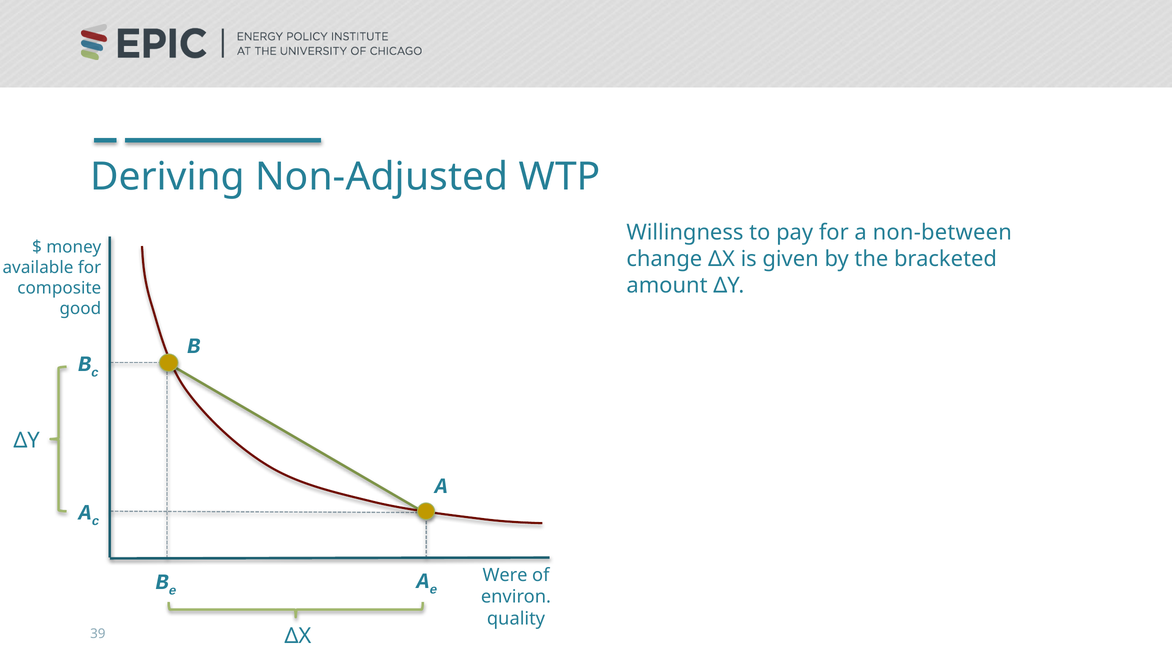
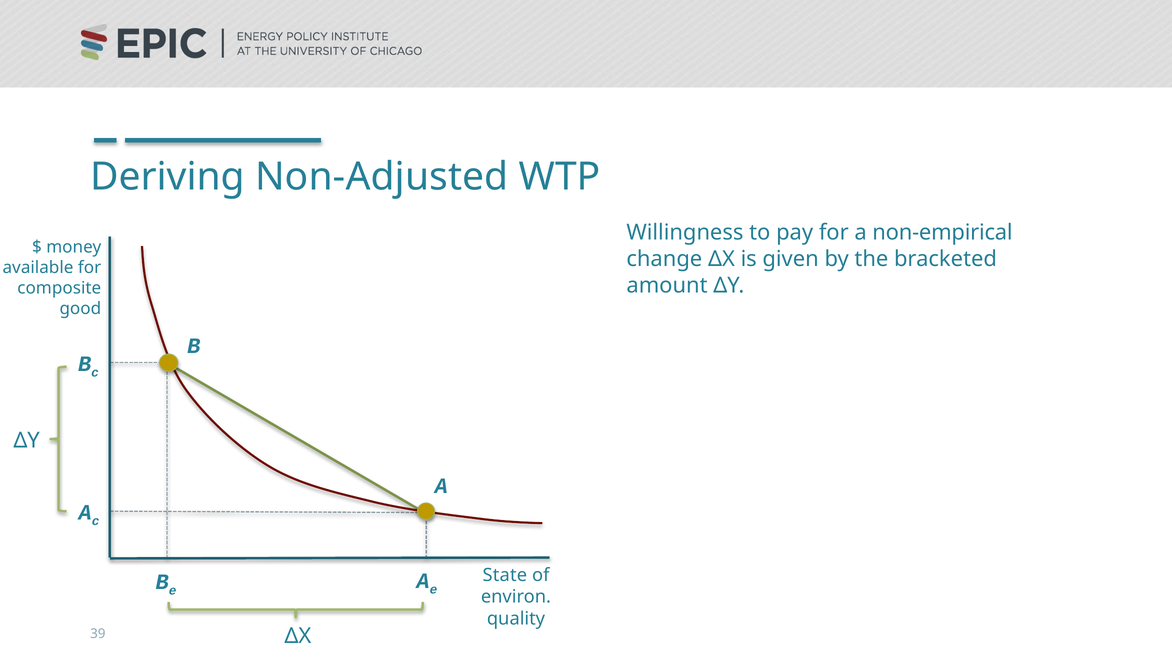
non-between: non-between -> non-empirical (942, 233)
Were: Were -> State (505, 575)
